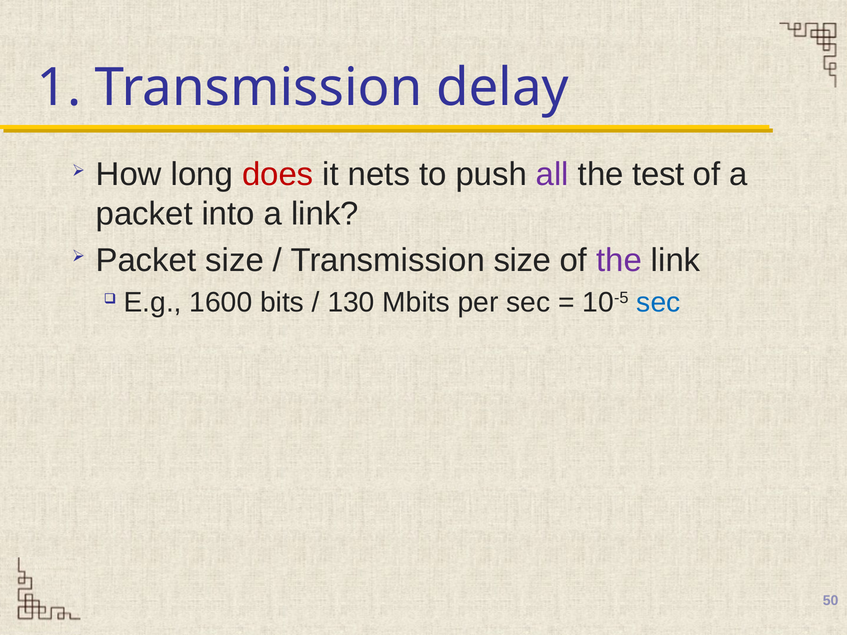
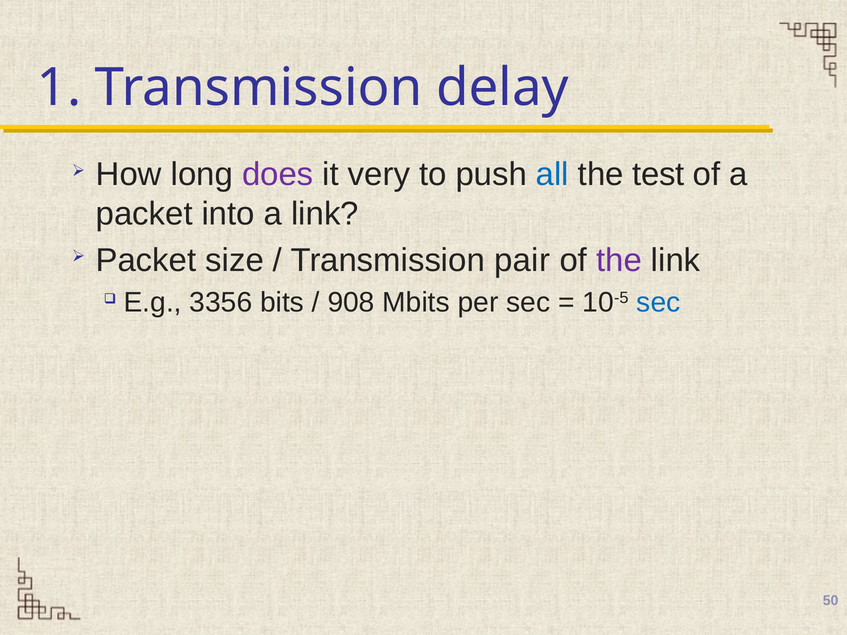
does colour: red -> purple (278, 175)
nets: nets -> very (379, 175)
all colour: purple -> blue (552, 175)
Transmission size: size -> pair (522, 260)
1600: 1600 -> 3356 (221, 302)
130: 130 -> 908 (351, 302)
